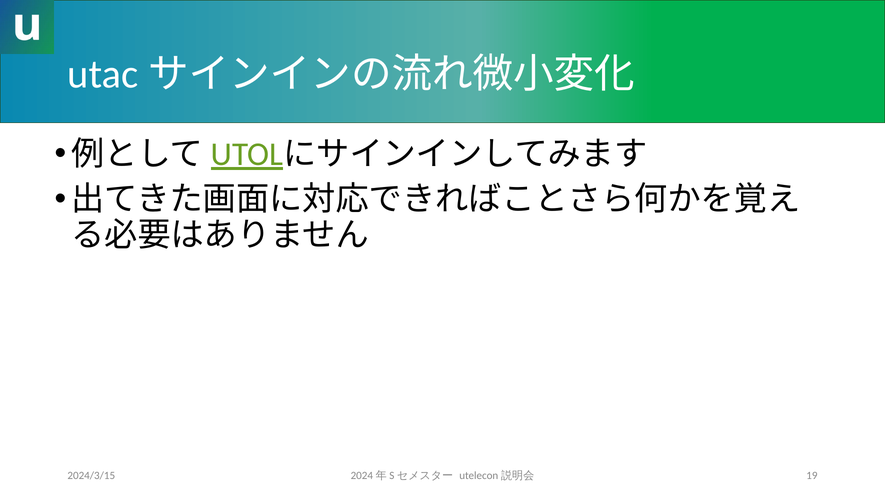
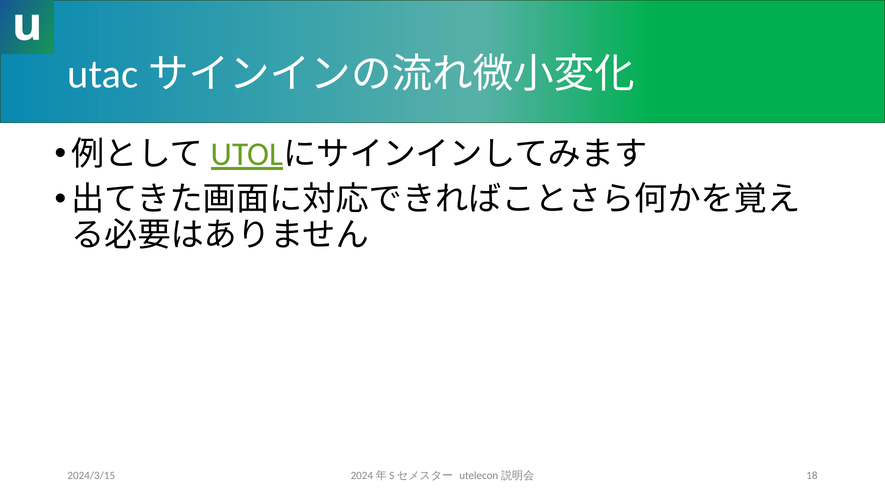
19: 19 -> 18 (812, 475)
